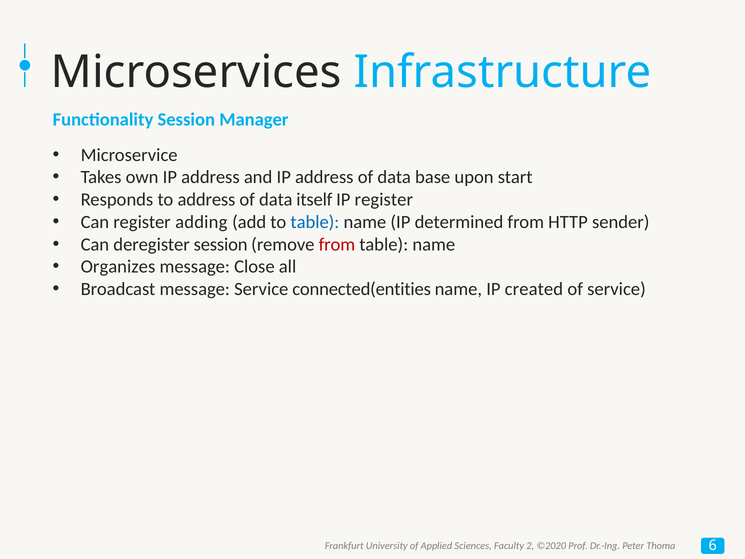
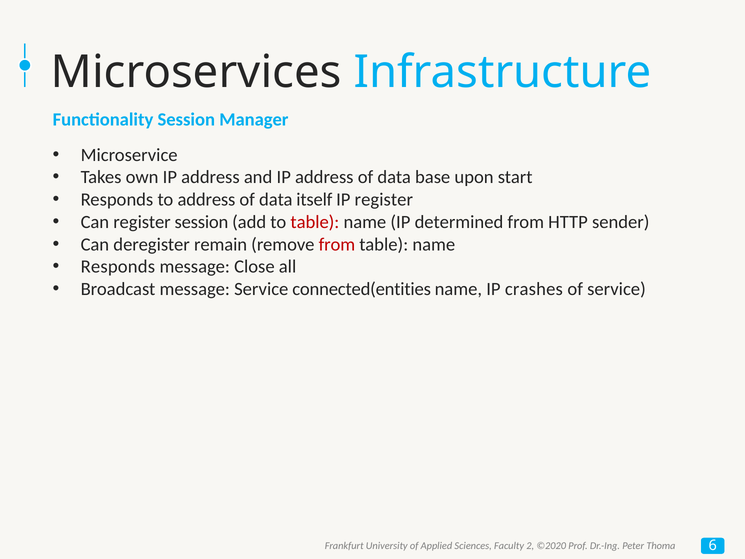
register adding: adding -> session (201, 222)
table colour: blue -> red (315, 222)
deregister session: session -> remain (221, 244)
Organizes: Organizes -> Responds (118, 267)
created: created -> crashes (534, 289)
